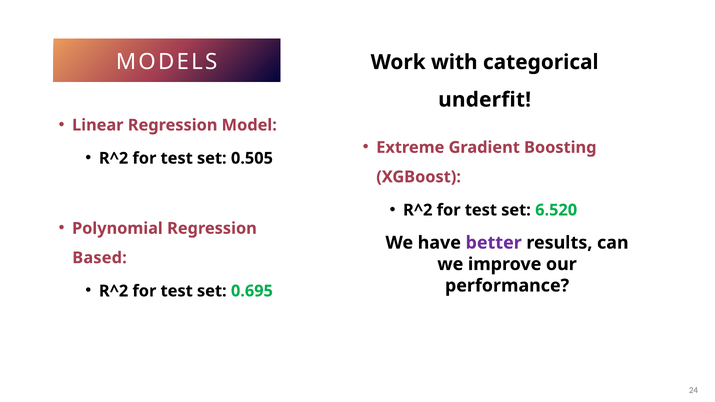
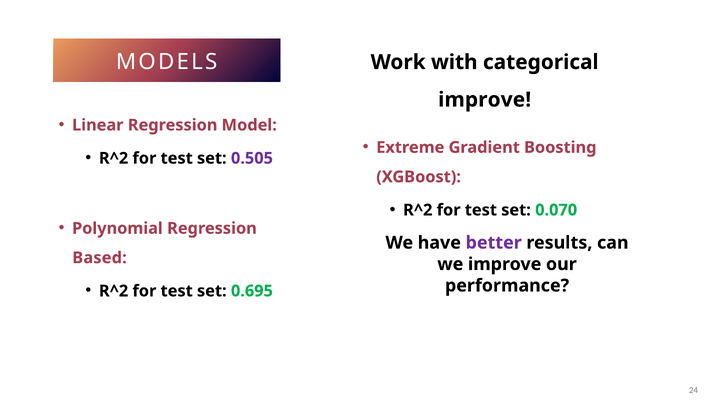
underfit: underfit -> improve (485, 100)
0.505 colour: black -> purple (252, 158)
6.520: 6.520 -> 0.070 (556, 210)
